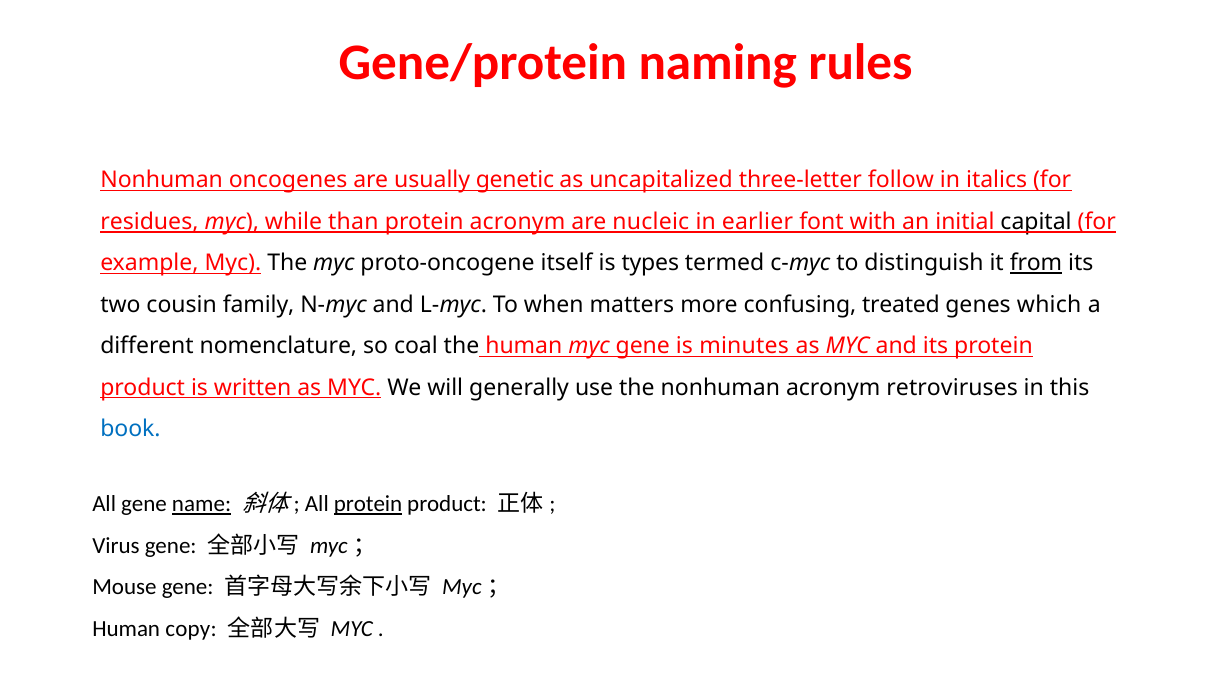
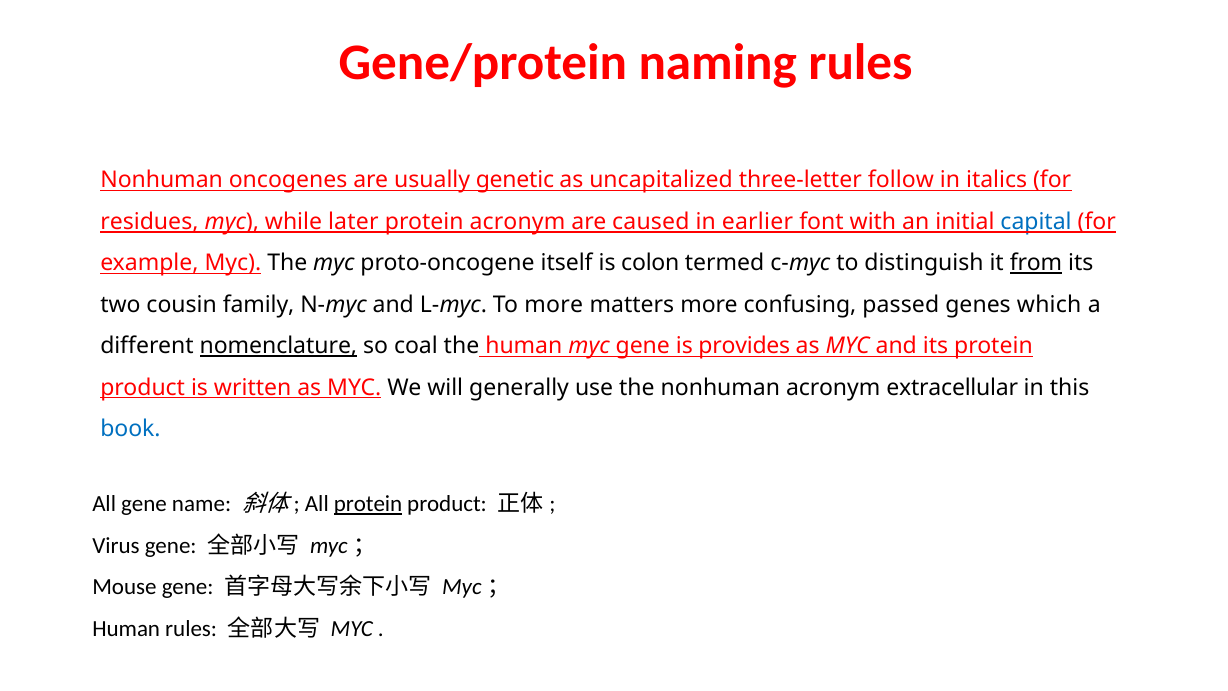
than: than -> later (353, 221)
nucleic: nucleic -> caused (651, 221)
capital colour: black -> blue (1036, 221)
types: types -> colon (650, 263)
To when: when -> more (554, 304)
treated: treated -> passed (901, 304)
nomenclature underline: none -> present (278, 346)
minutes: minutes -> provides (744, 346)
retroviruses: retroviruses -> extracellular (952, 387)
name underline: present -> none (202, 504)
Human copy: copy -> rules (191, 628)
